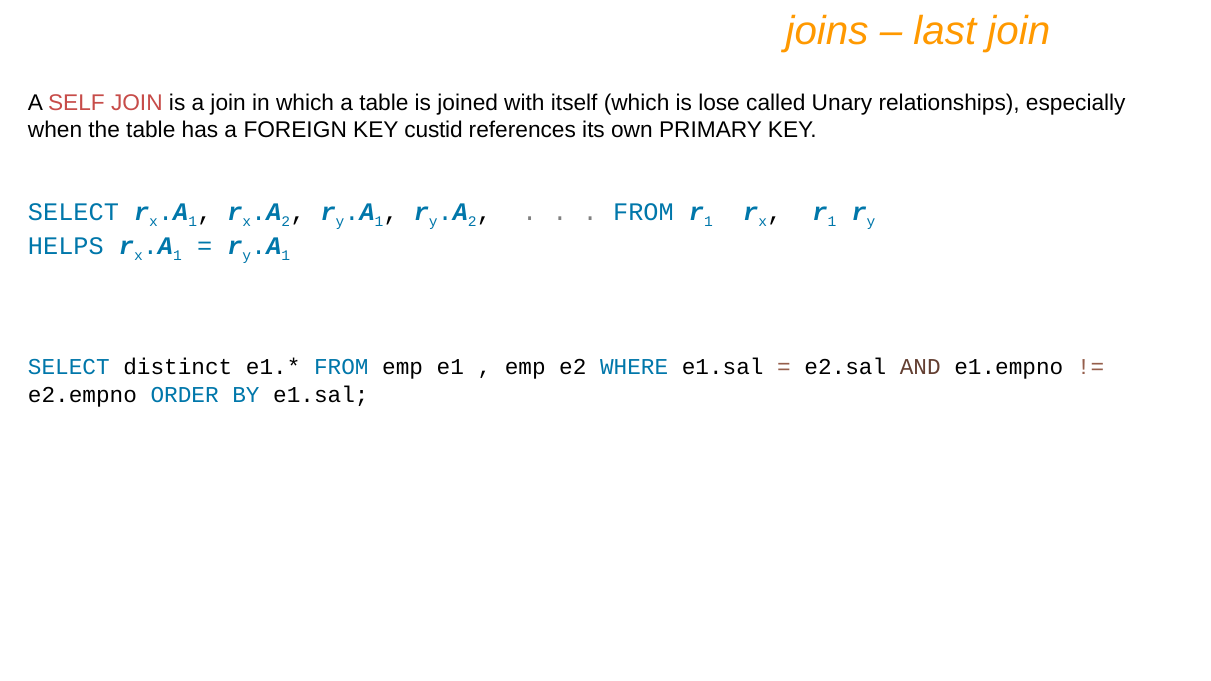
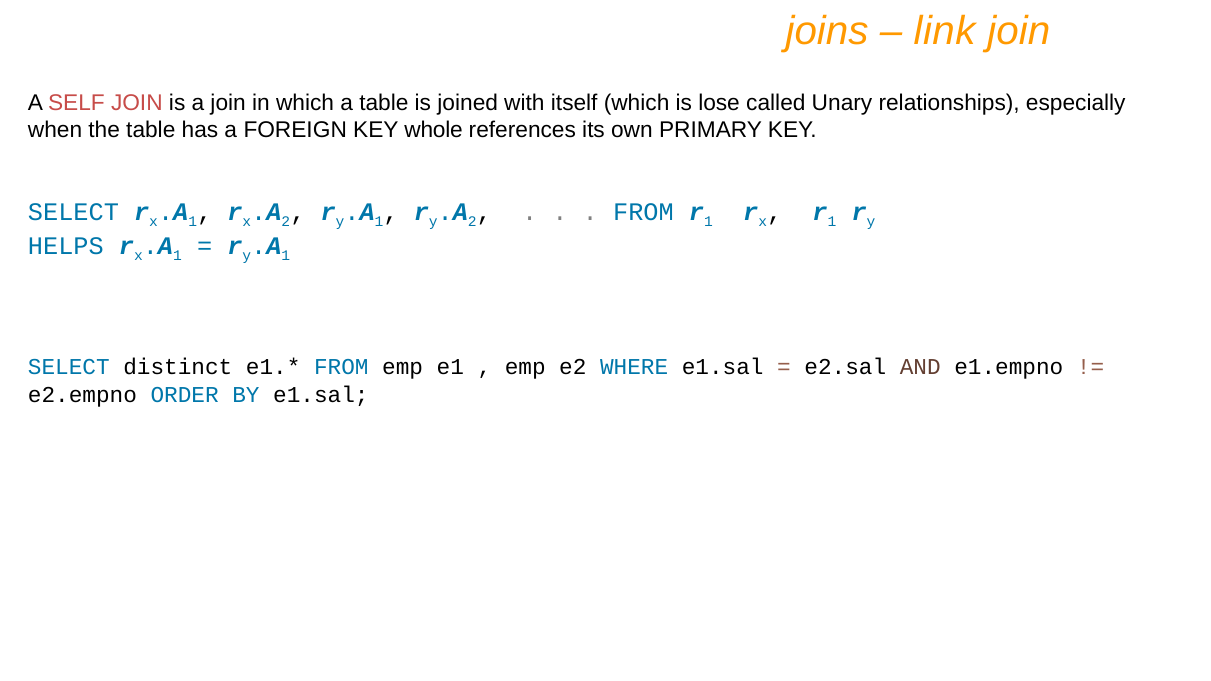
last: last -> link (945, 32)
custid: custid -> whole (434, 130)
